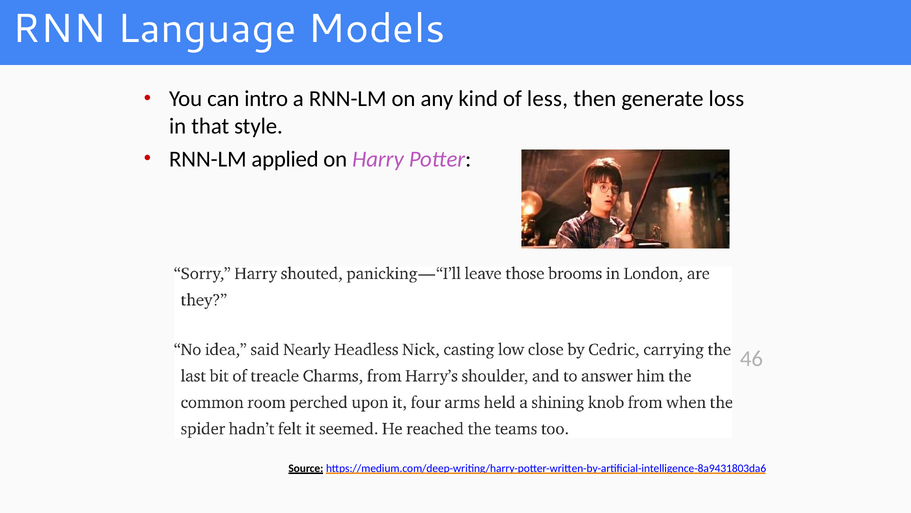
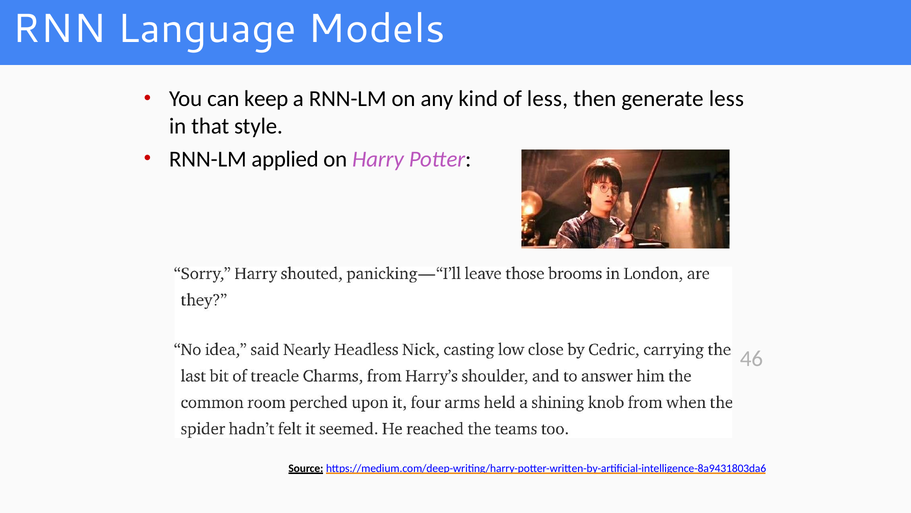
intro: intro -> keep (266, 99)
generate loss: loss -> less (726, 99)
